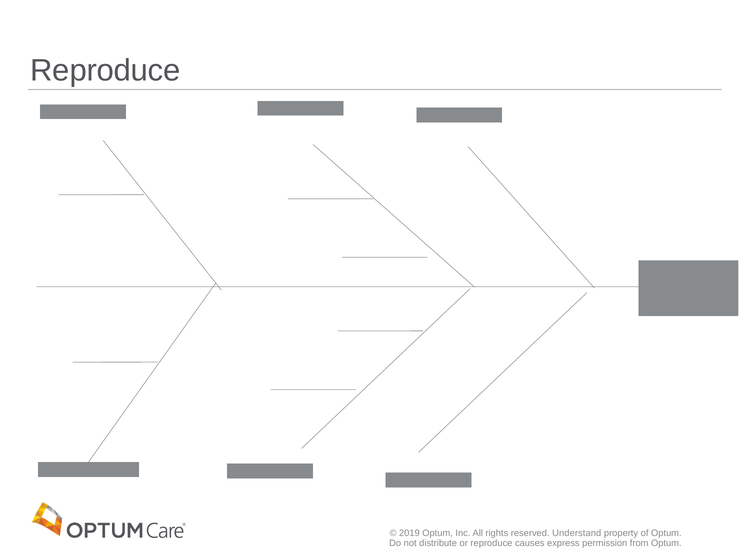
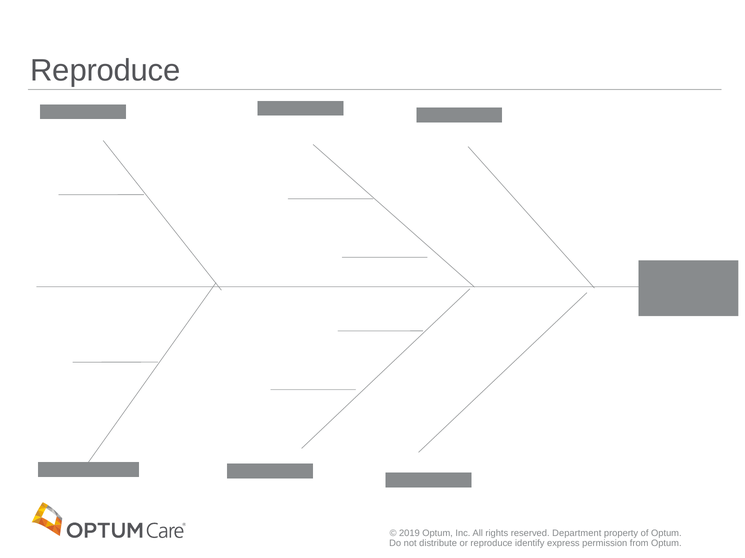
Understand: Understand -> Department (577, 534)
causes: causes -> identify (530, 544)
